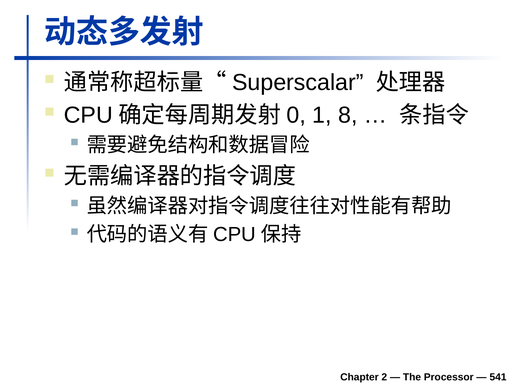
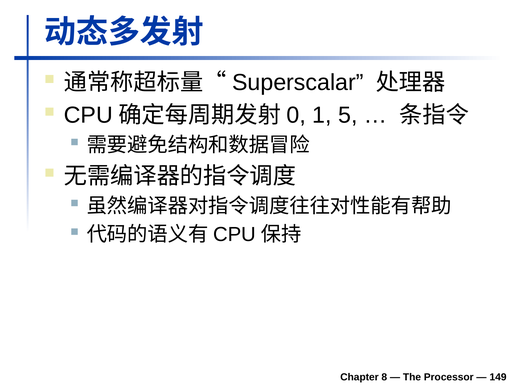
8: 8 -> 5 (348, 115)
2: 2 -> 8 (384, 377)
541: 541 -> 149 (498, 377)
